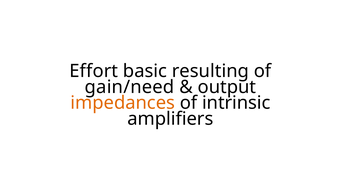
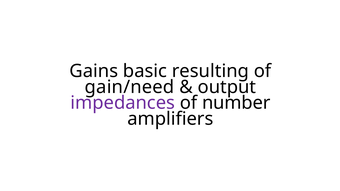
Effort: Effort -> Gains (94, 71)
impedances colour: orange -> purple (123, 103)
intrinsic: intrinsic -> number (236, 103)
